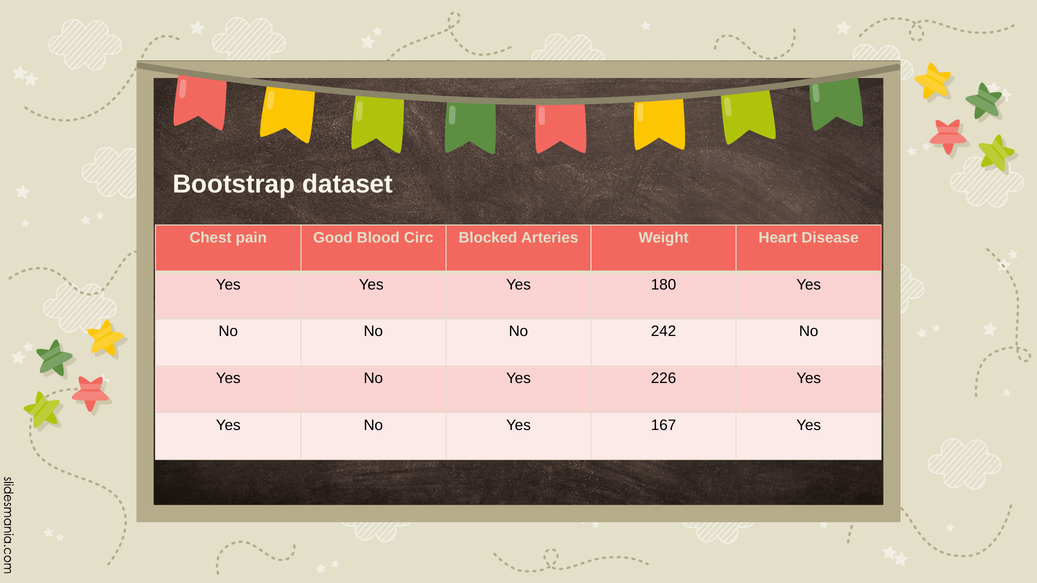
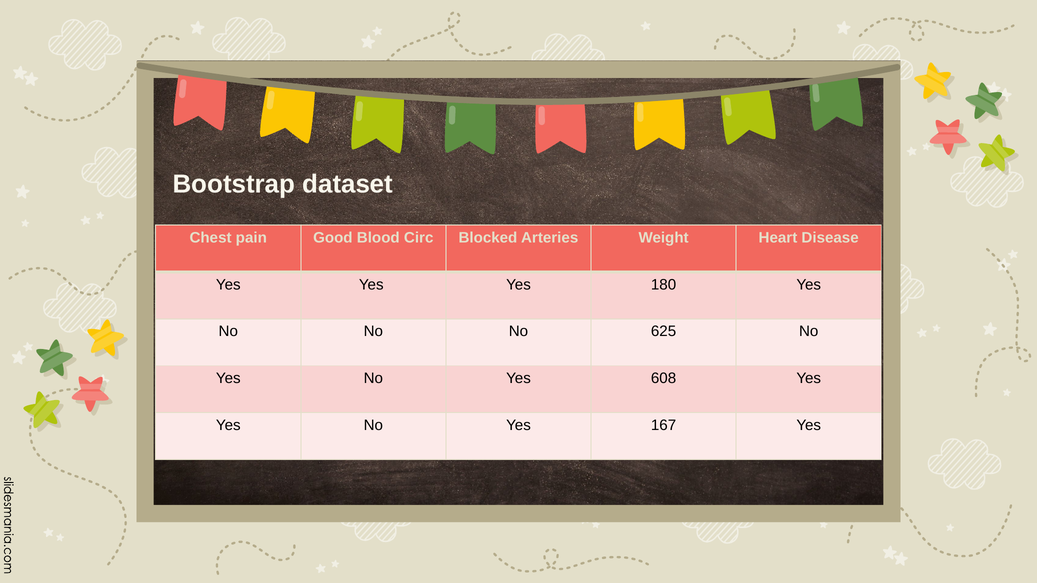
242: 242 -> 625 (664, 332)
226: 226 -> 608 (664, 379)
